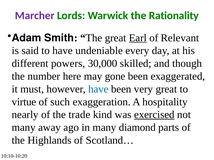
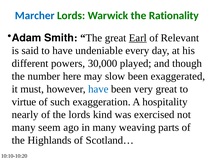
Marcher colour: purple -> blue (35, 16)
skilled: skilled -> played (136, 64)
gone: gone -> slow (115, 76)
the trade: trade -> lords (79, 115)
exercised underline: present -> none (154, 115)
away: away -> seem (49, 128)
diamond: diamond -> weaving (137, 128)
